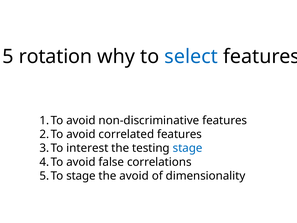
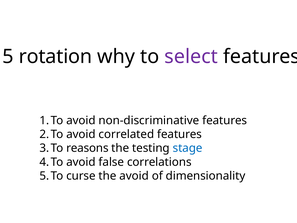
select colour: blue -> purple (191, 57)
interest: interest -> reasons (87, 148)
stage: stage -> curse (81, 176)
